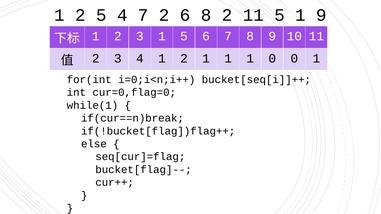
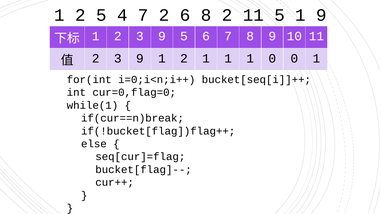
1 2 3 1: 1 -> 9 (162, 36)
4: 4 -> 9 (140, 58)
